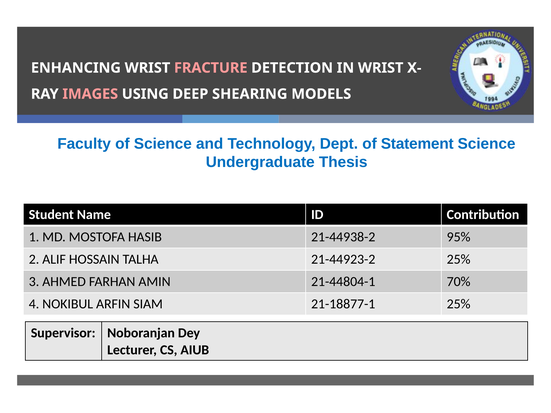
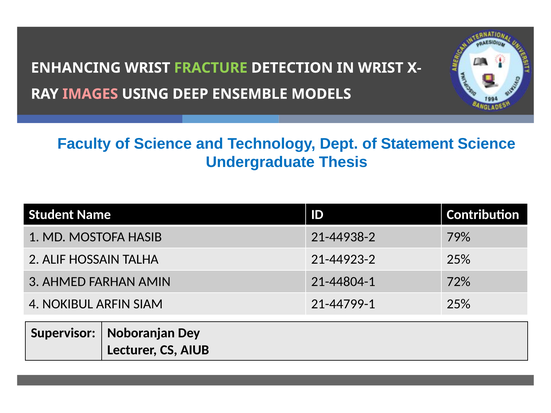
FRACTURE colour: pink -> light green (211, 68)
SHEARING: SHEARING -> ENSEMBLE (250, 94)
95%: 95% -> 79% (459, 237)
70%: 70% -> 72% (459, 282)
21-18877-1: 21-18877-1 -> 21-44799-1 (343, 304)
